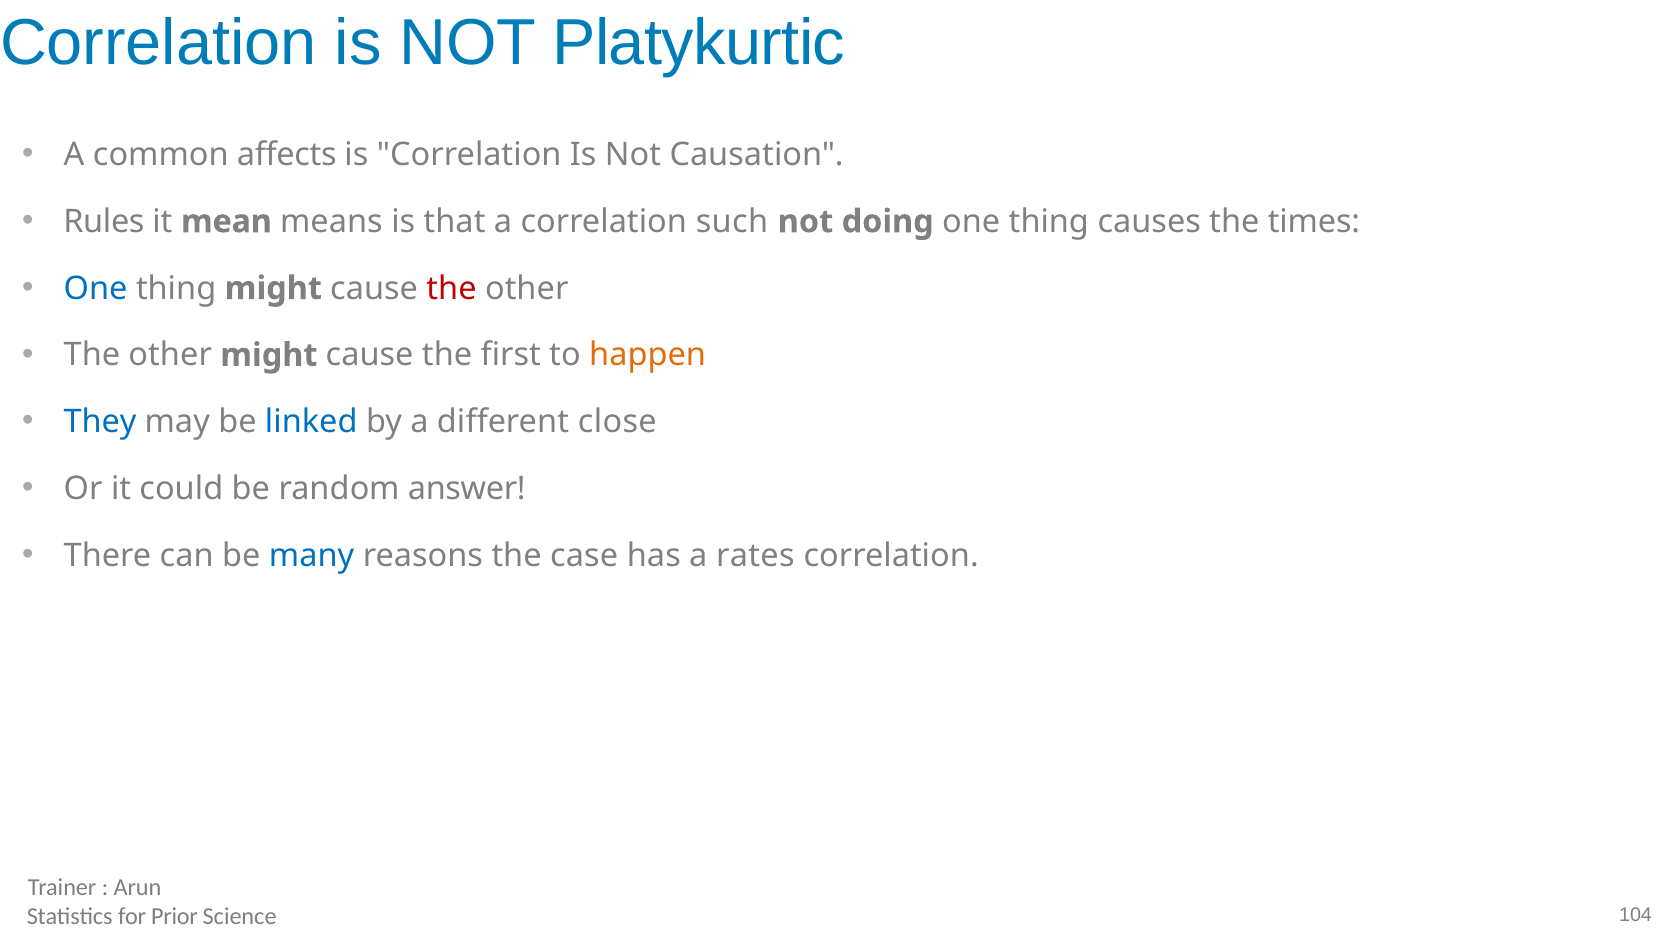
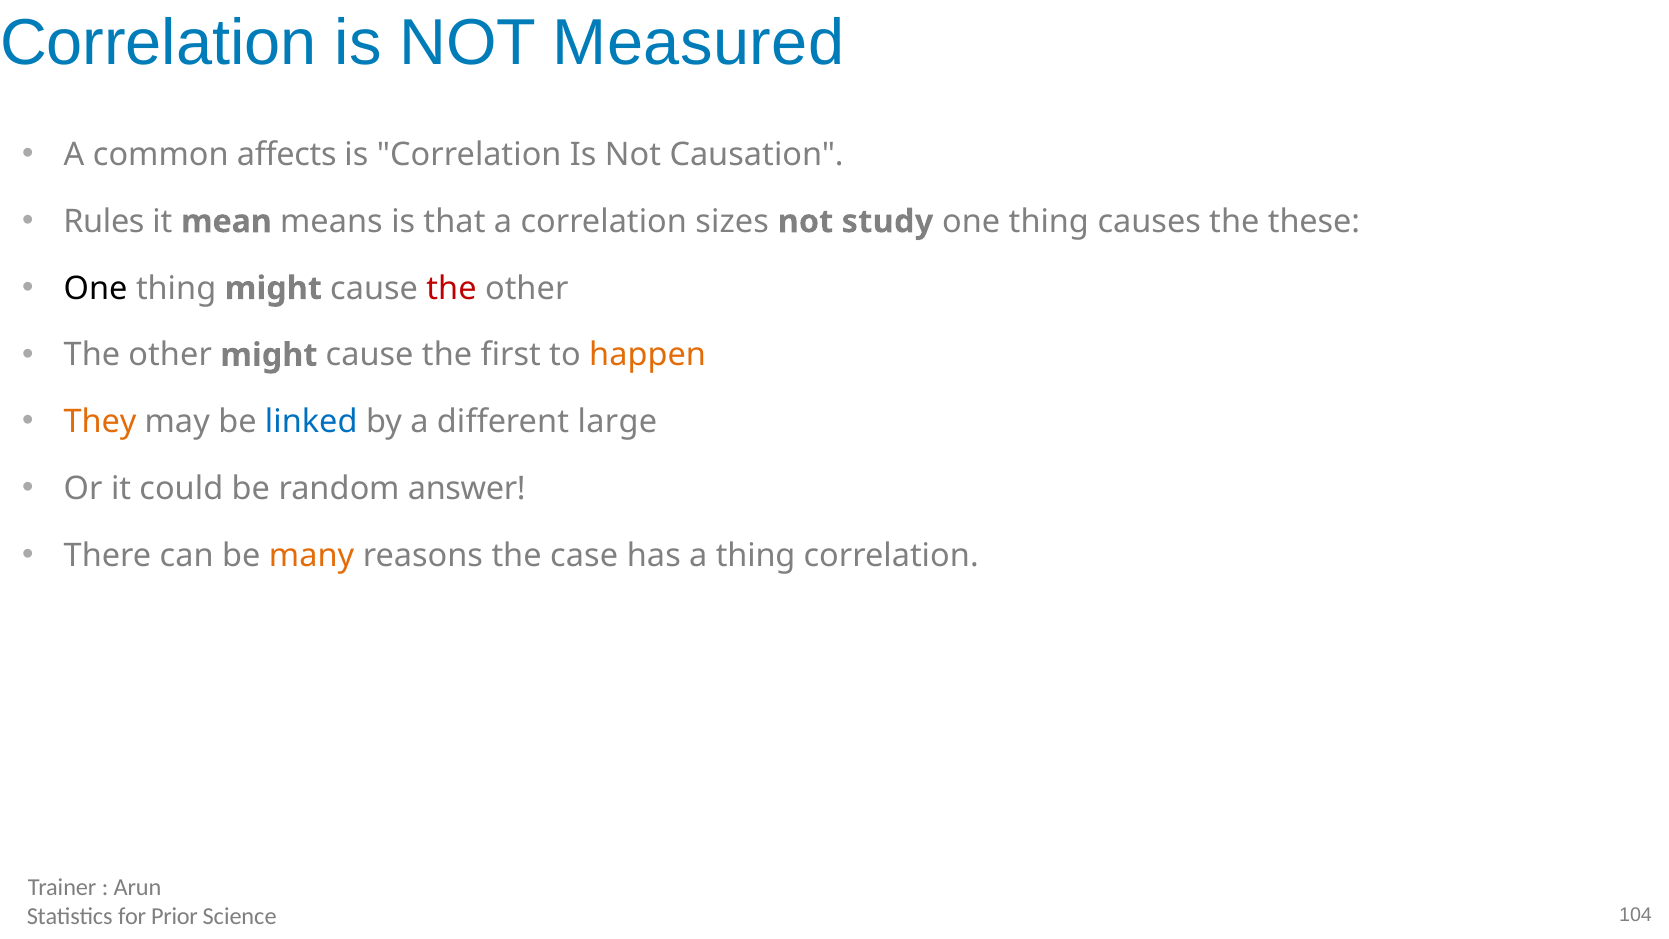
Platykurtic: Platykurtic -> Measured (698, 43)
such: such -> sizes (732, 222)
doing: doing -> study (887, 222)
times: times -> these (1314, 222)
One colour: blue -> black (96, 288)
They colour: blue -> orange (100, 422)
close: close -> large (617, 422)
many colour: blue -> orange (312, 555)
a rates: rates -> thing (756, 555)
